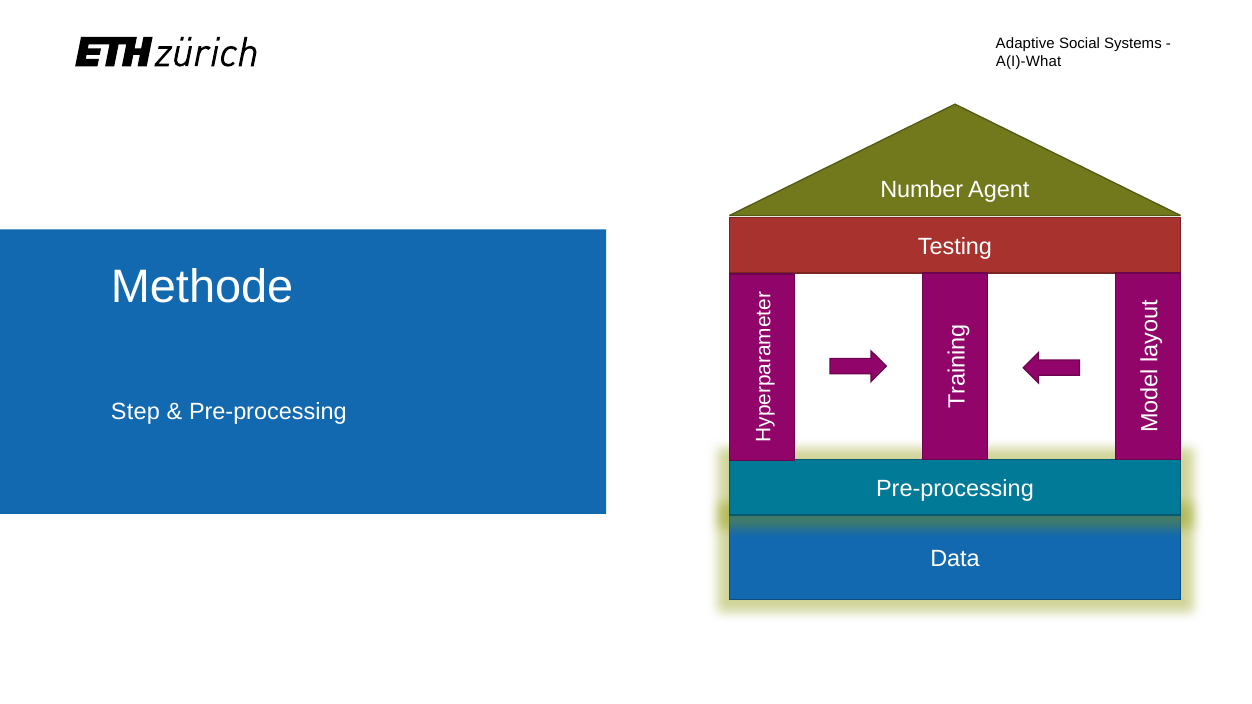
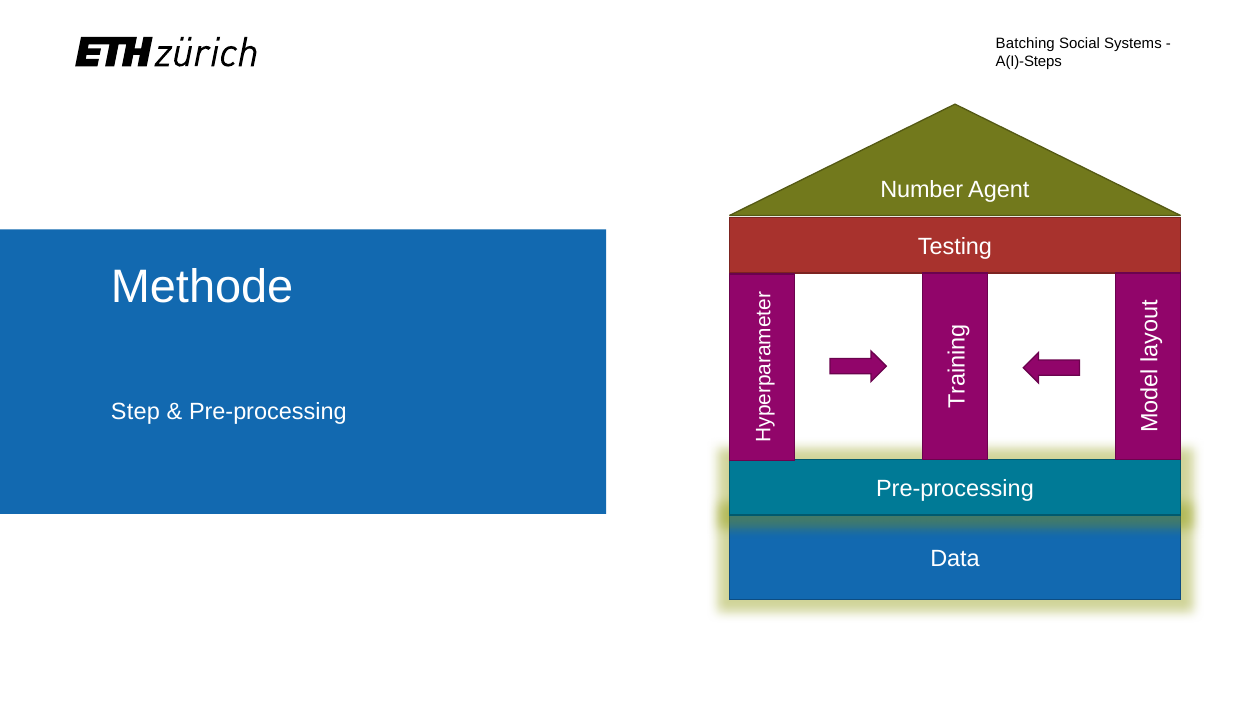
Adaptive: Adaptive -> Batching (1025, 44)
A(I)-What: A(I)-What -> A(I)-Steps (1029, 62)
